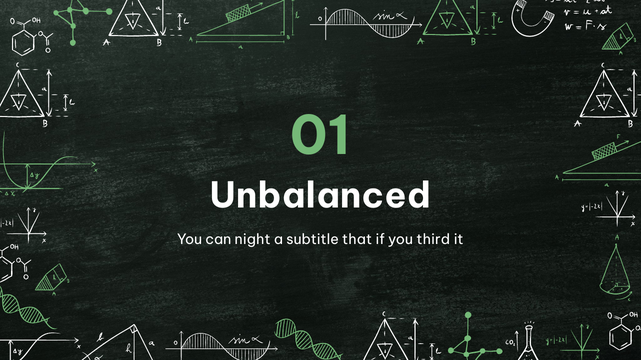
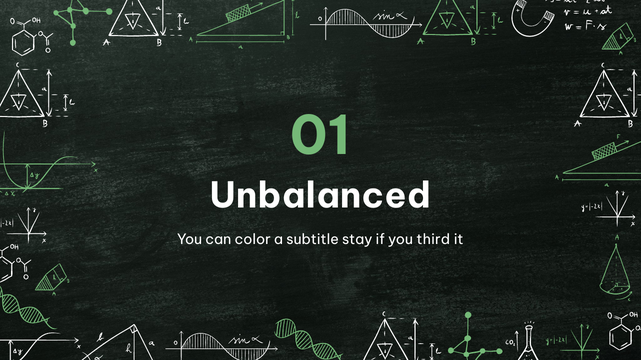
night: night -> color (253, 240)
that: that -> stay (357, 240)
